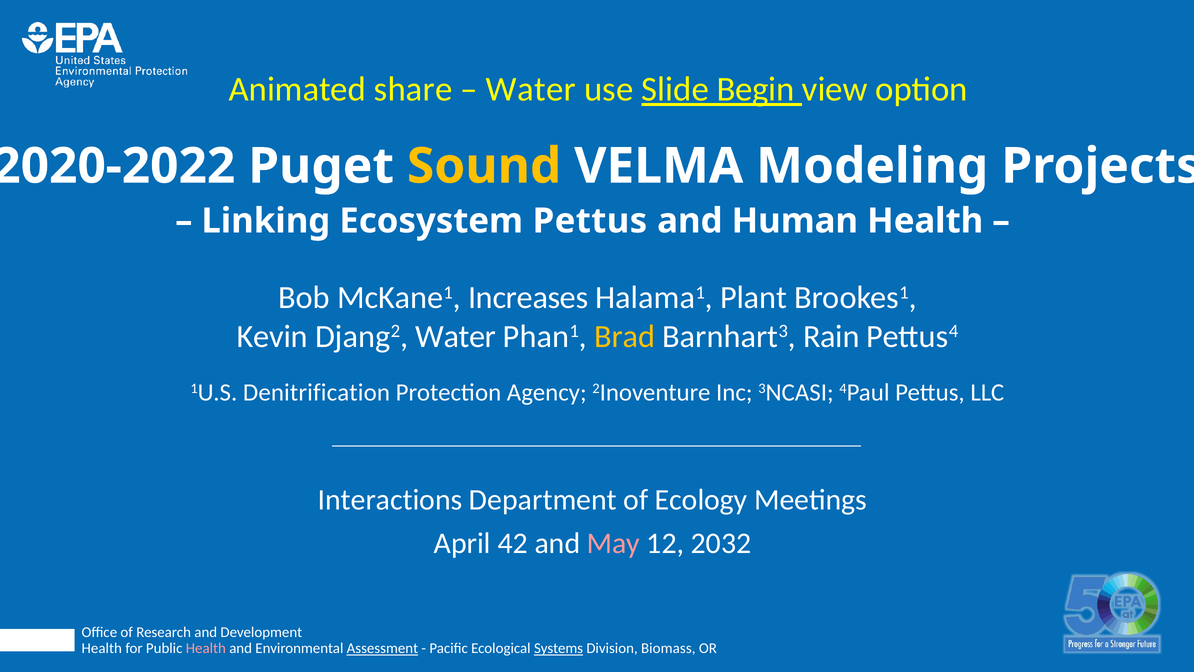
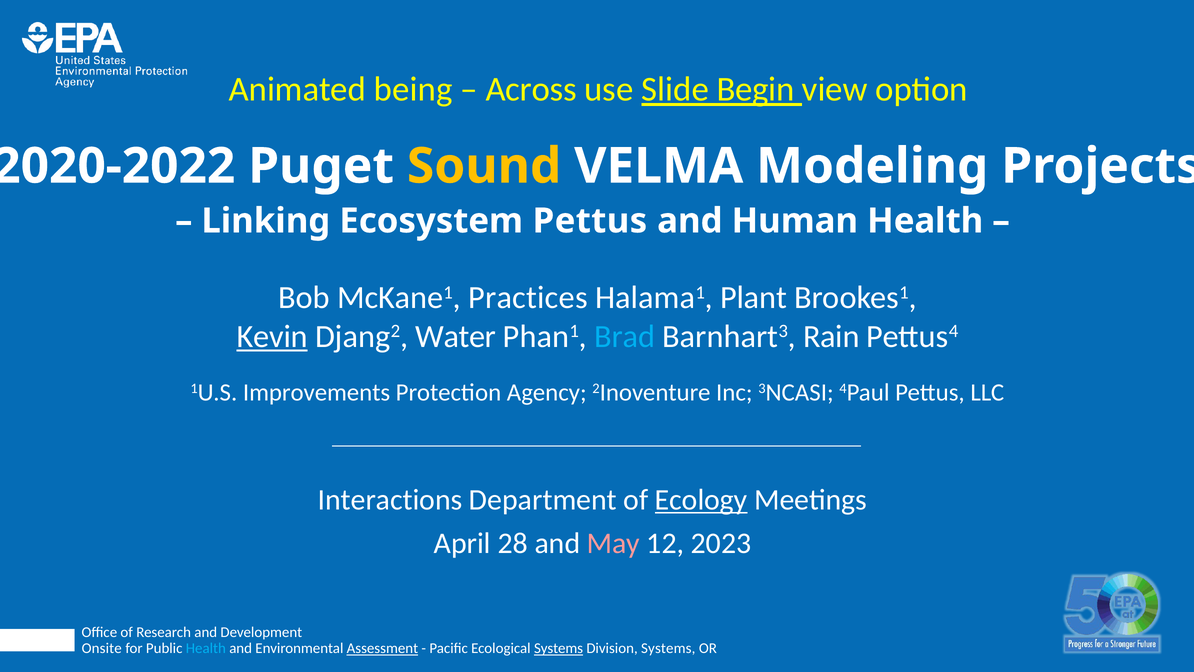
share: share -> being (413, 89)
Water: Water -> Across (531, 89)
Increases: Increases -> Practices (528, 298)
Kevin underline: none -> present (272, 336)
Brad colour: yellow -> light blue (625, 336)
Denitrification: Denitrification -> Improvements (317, 393)
Ecology underline: none -> present (701, 500)
42: 42 -> 28 (513, 543)
2032: 2032 -> 2023 (721, 543)
Health: Health -> Onsite (102, 648)
Health colour: pink -> light blue (206, 648)
Division Biomass: Biomass -> Systems (668, 648)
